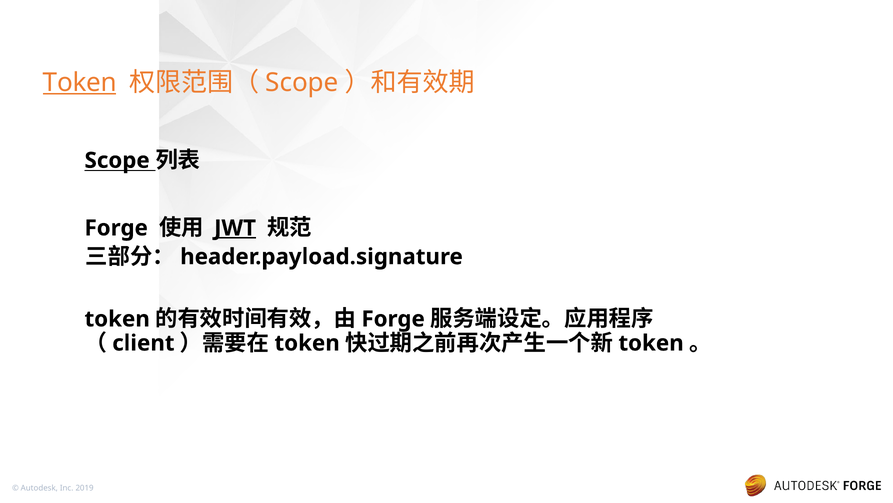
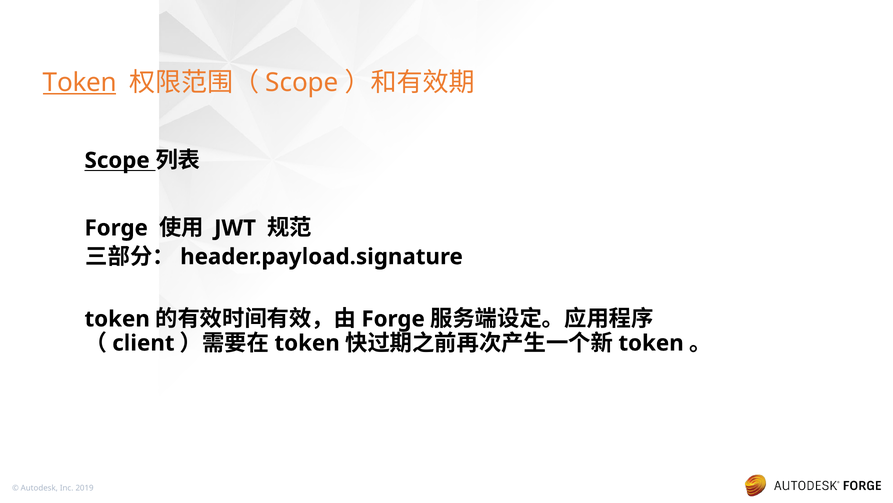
JWT underline: present -> none (235, 228)
